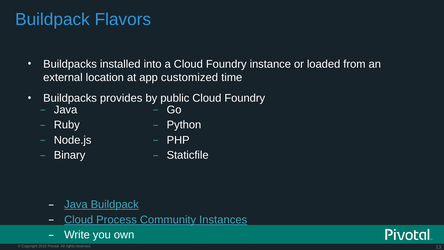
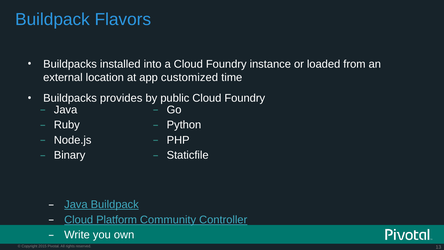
Process: Process -> Platform (117, 219)
Instances: Instances -> Controller (223, 219)
